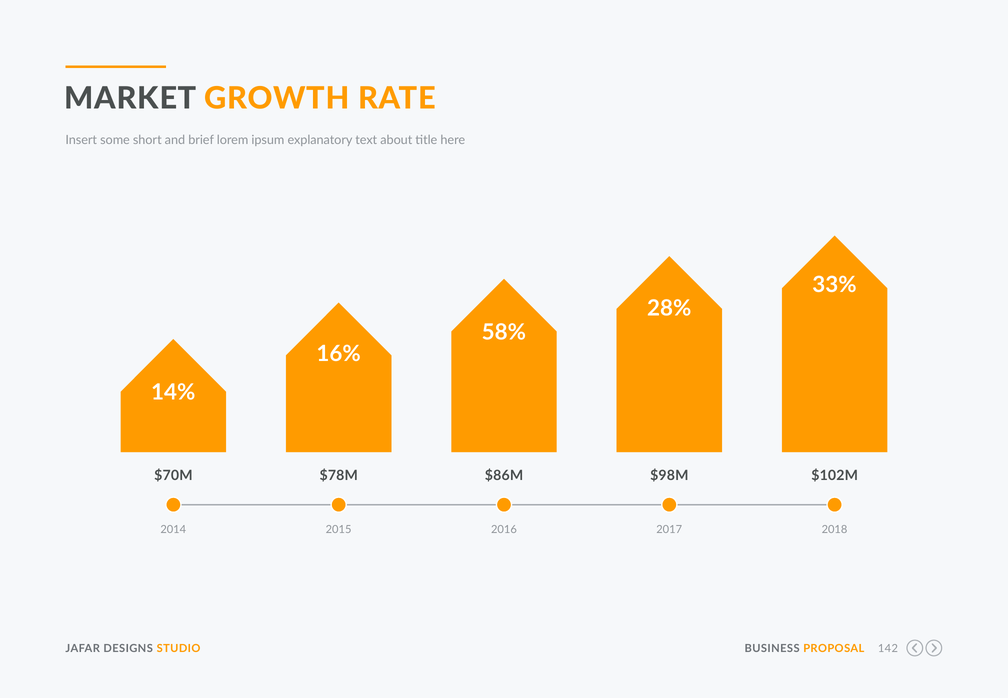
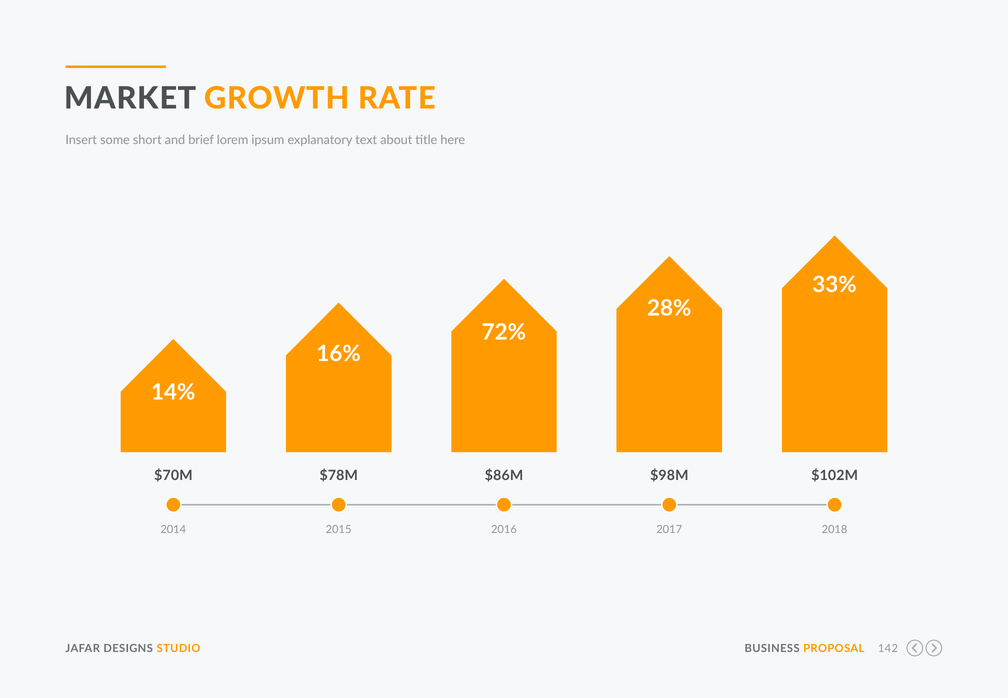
58%: 58% -> 72% (504, 333)
